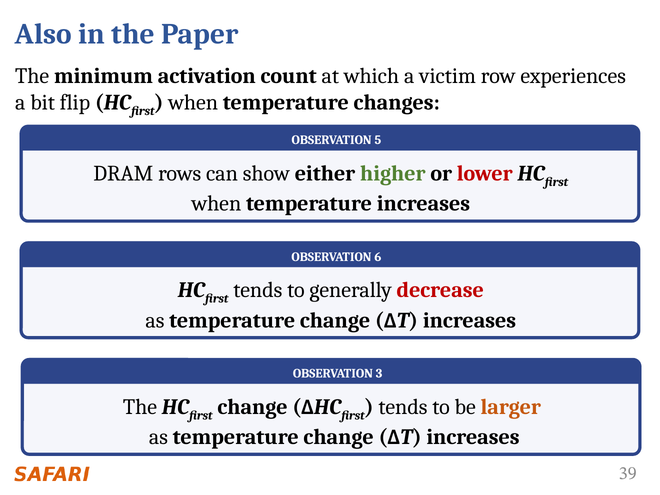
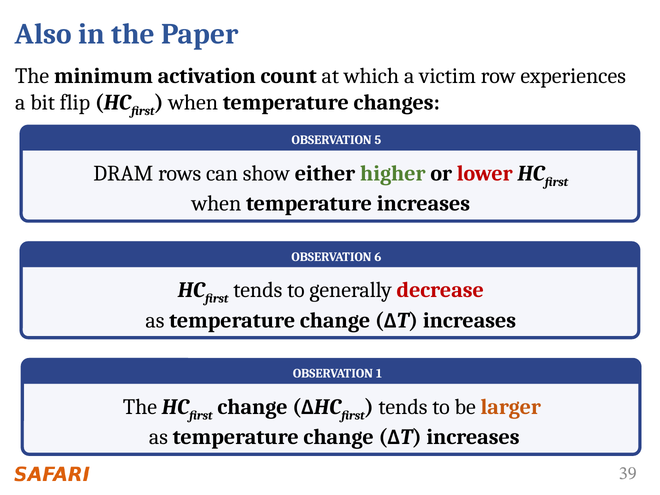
3: 3 -> 1 (379, 373)
